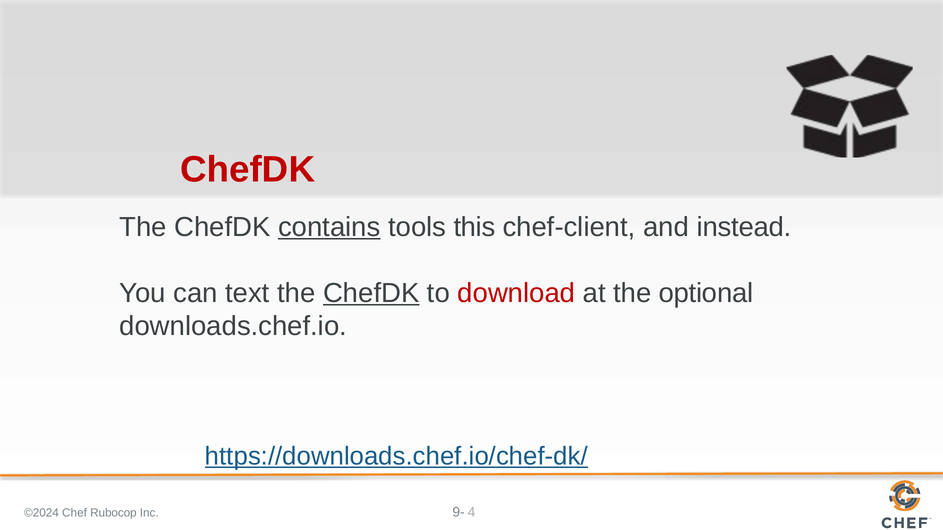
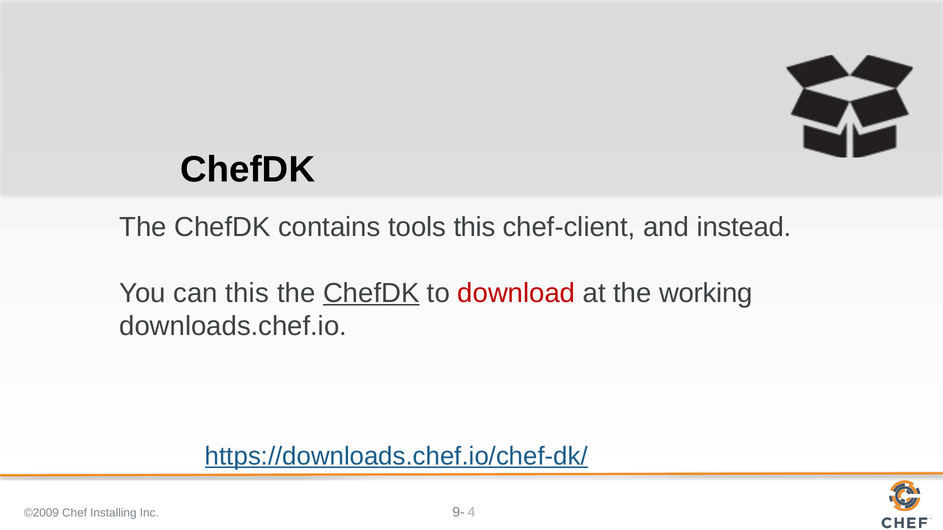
ChefDK colour: red -> black (248, 170)
contains underline: present -> none (329, 227)
can text: text -> this (247, 293)
optional: optional -> working (706, 293)
©2024: ©2024 -> ©2009 (41, 513)
Rubocop: Rubocop -> Installing (113, 513)
